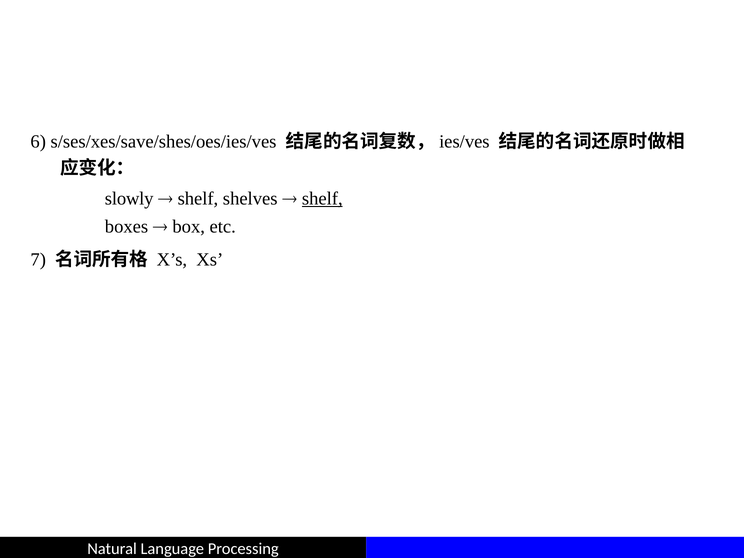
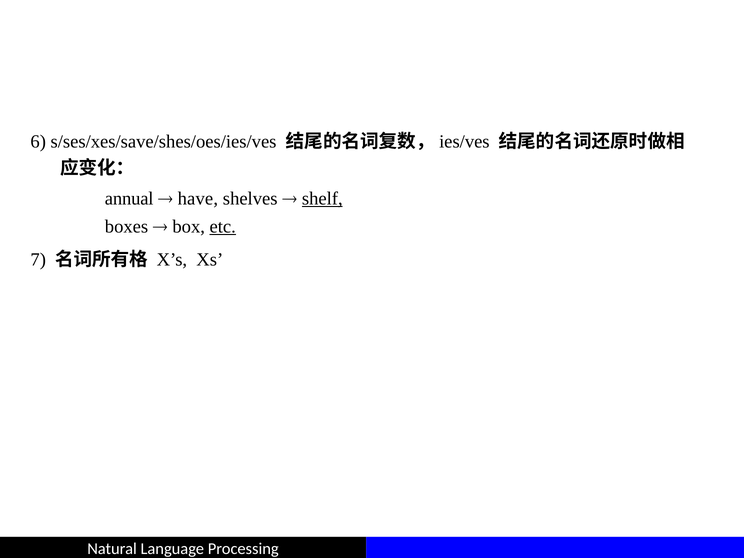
slowly: slowly -> annual (129, 199)
shelf: shelf -> have (198, 199)
etc underline: none -> present (223, 227)
